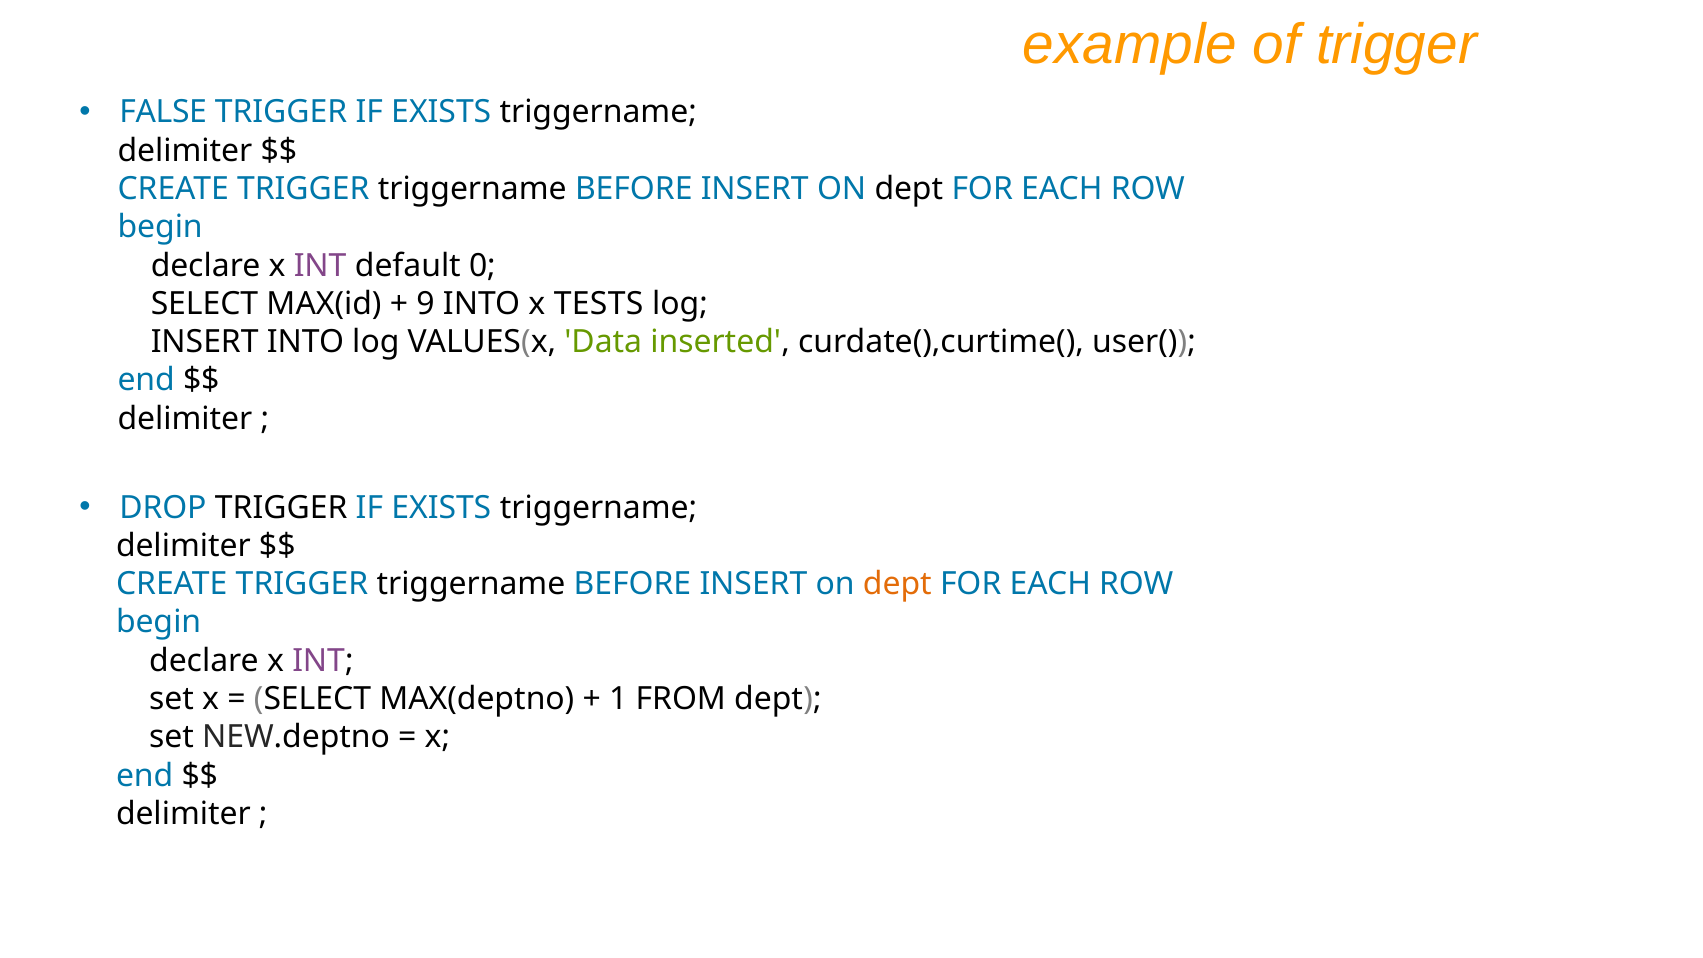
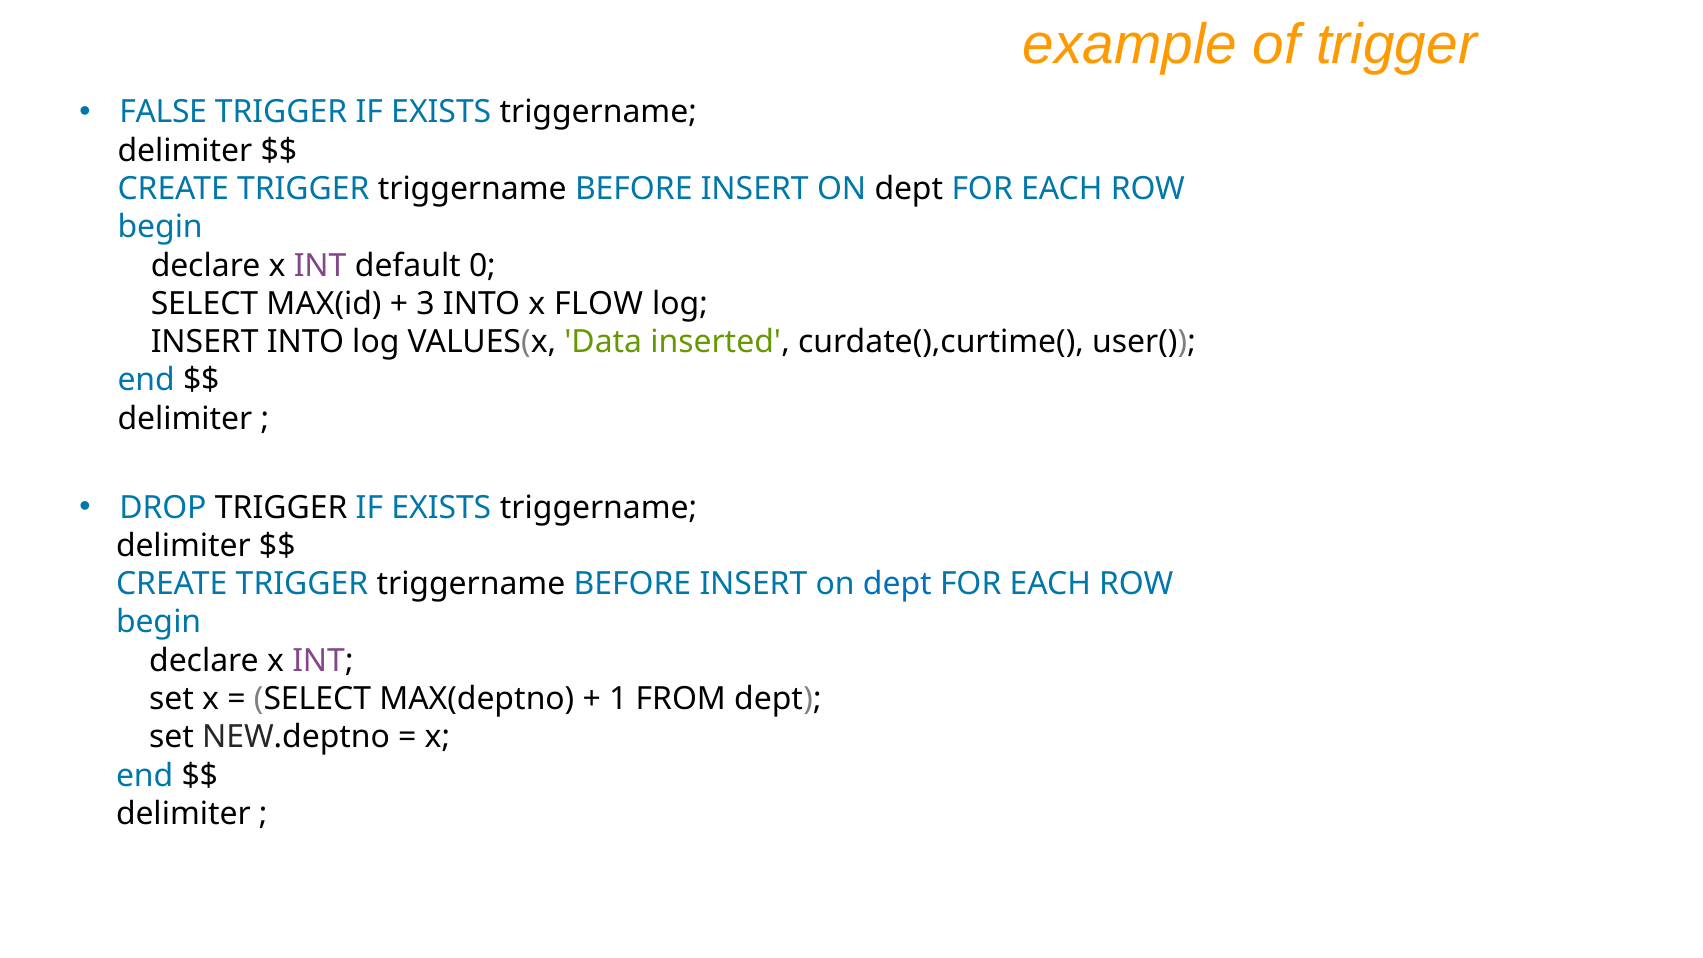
9: 9 -> 3 (425, 304)
TESTS: TESTS -> FLOW (599, 304)
dept colour: orange -> blue (897, 584)
